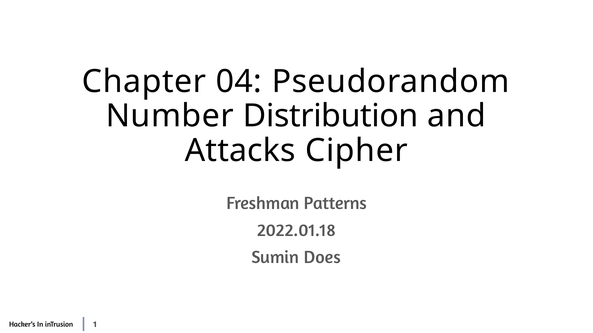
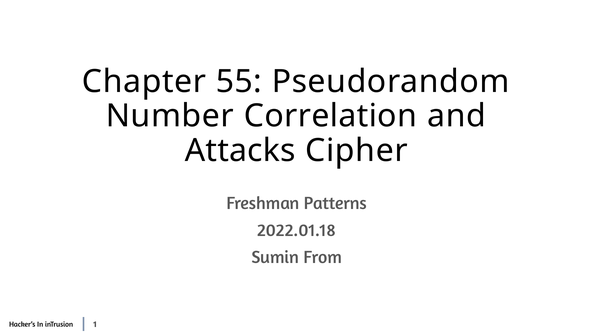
04: 04 -> 55 (239, 82)
Distribution: Distribution -> Correlation (330, 116)
Does: Does -> From (323, 258)
